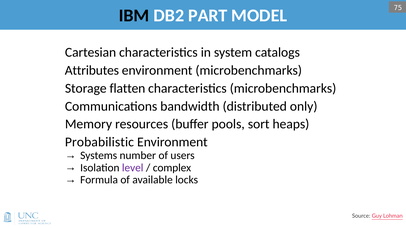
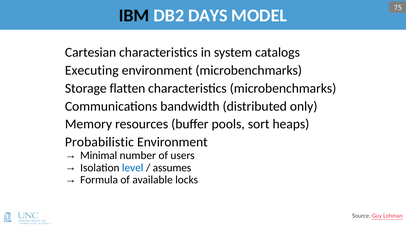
PART: PART -> DAYS (208, 16)
Attributes: Attributes -> Executing (92, 70)
Systems: Systems -> Minimal (99, 156)
level colour: purple -> blue (133, 168)
complex: complex -> assumes (172, 168)
